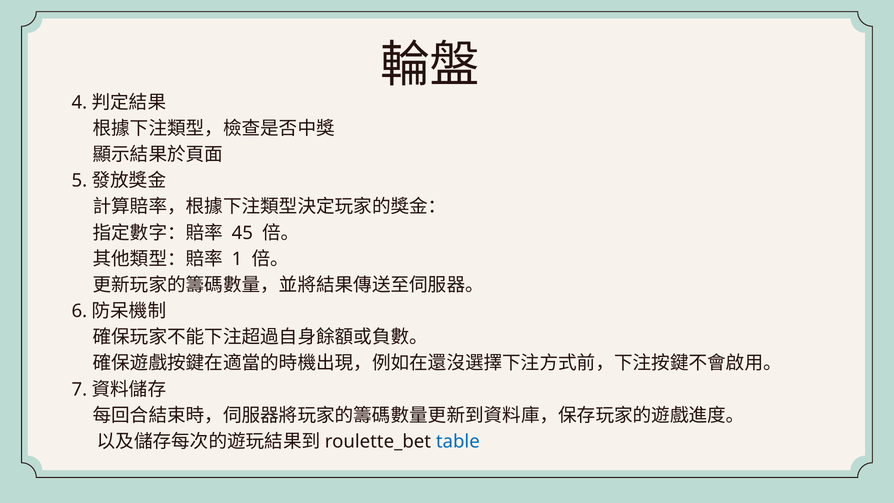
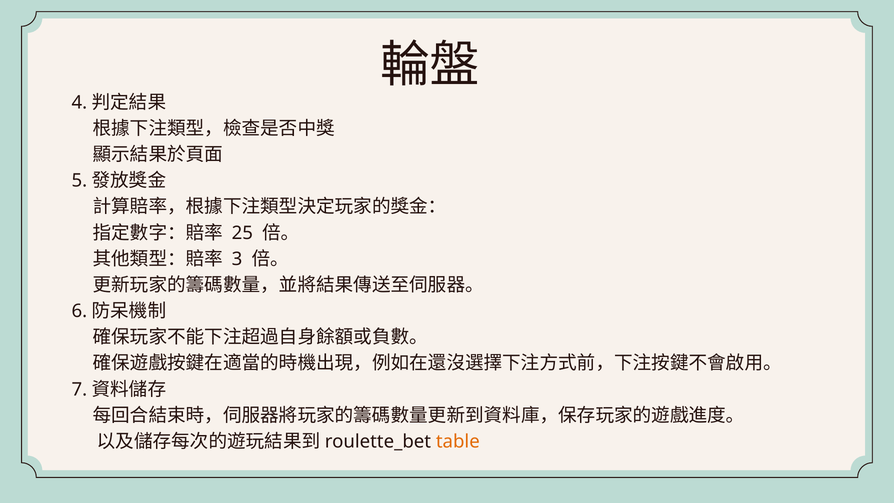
45: 45 -> 25 (242, 233)
1: 1 -> 3 (237, 259)
table colour: blue -> orange (458, 441)
